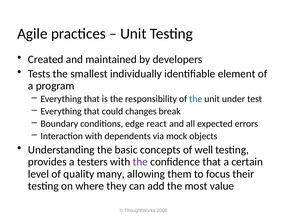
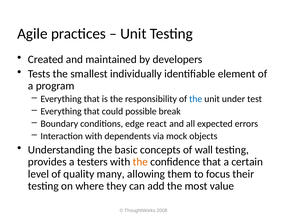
changes: changes -> possible (141, 111)
well: well -> wall (204, 149)
the colour: purple -> orange (140, 161)
